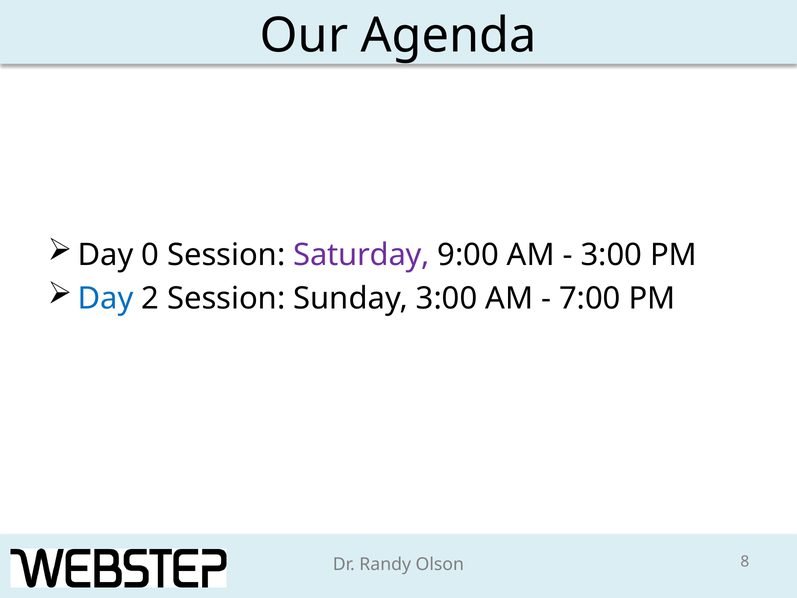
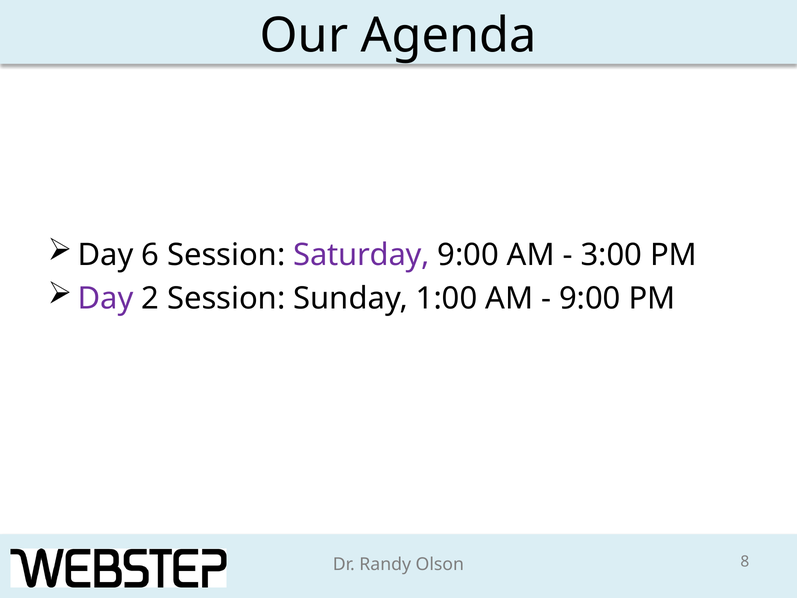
0: 0 -> 6 (150, 255)
Day colour: blue -> purple (106, 298)
Sunday 3:00: 3:00 -> 1:00 (447, 298)
7:00: 7:00 -> 9:00 (590, 298)
